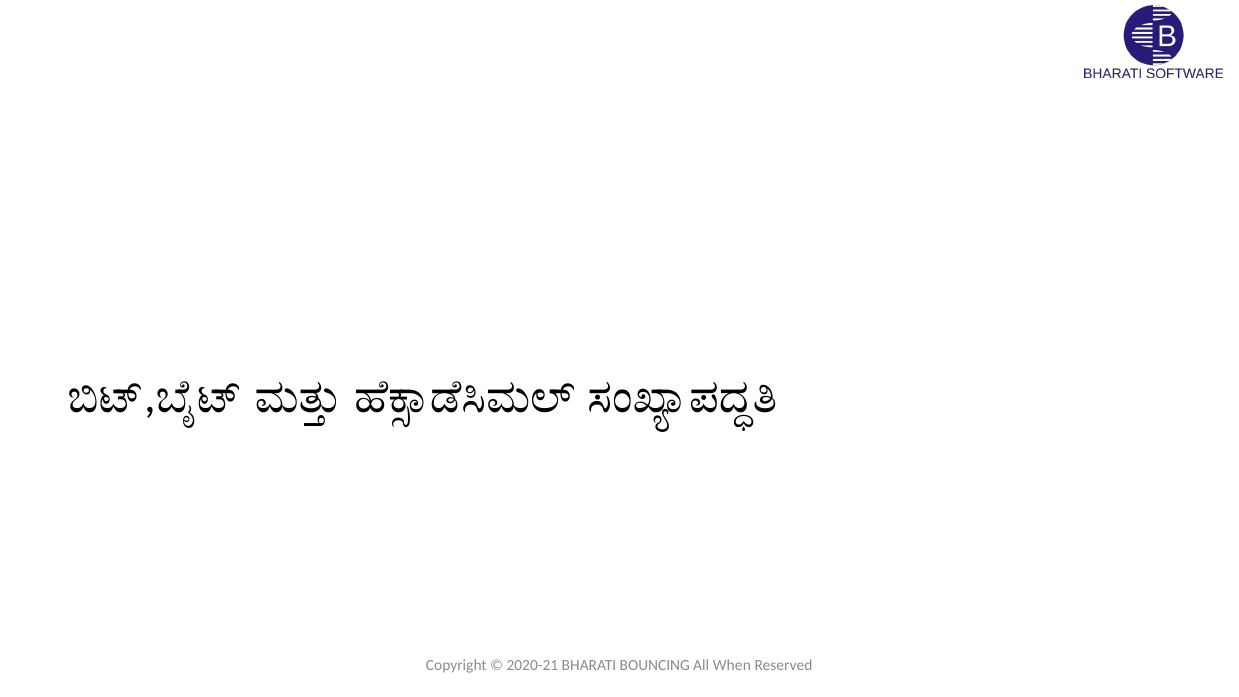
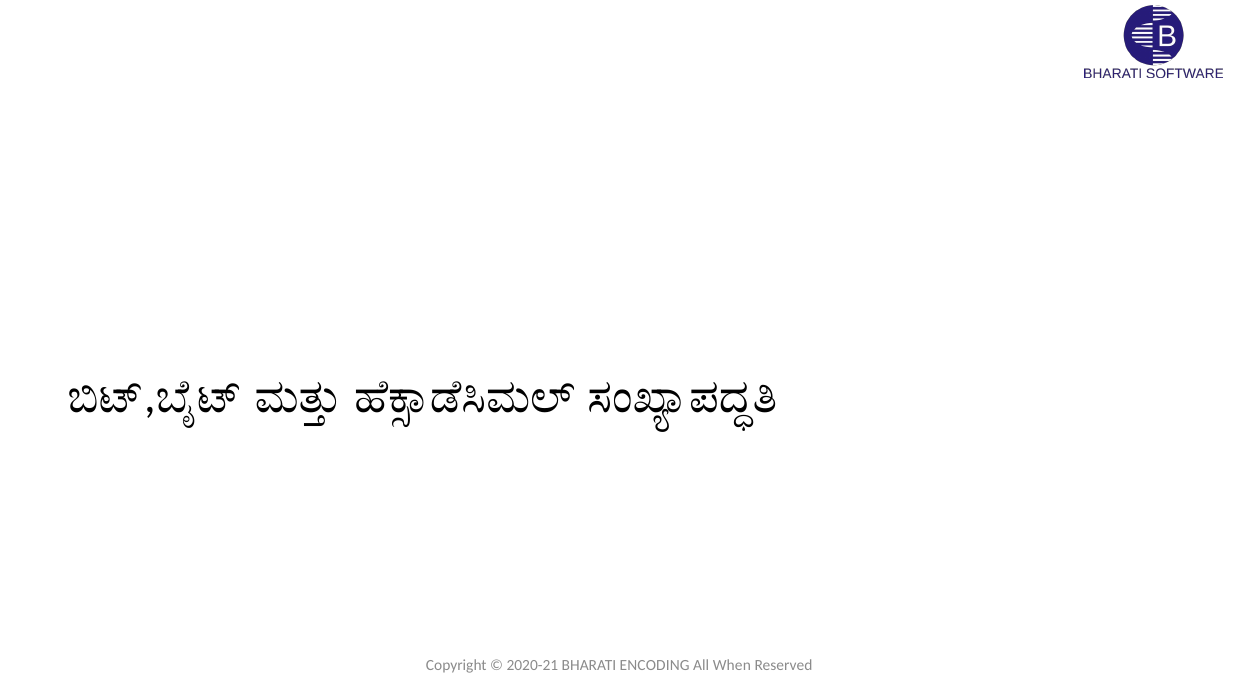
BOUNCING: BOUNCING -> ENCODING (655, 665)
